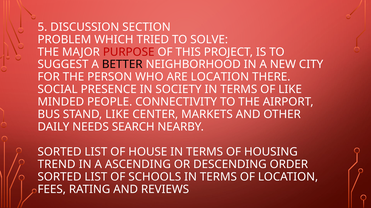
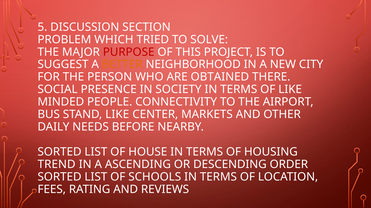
BETTER colour: black -> orange (122, 65)
ARE LOCATION: LOCATION -> OBTAINED (220, 77)
SEARCH: SEARCH -> BEFORE (133, 127)
